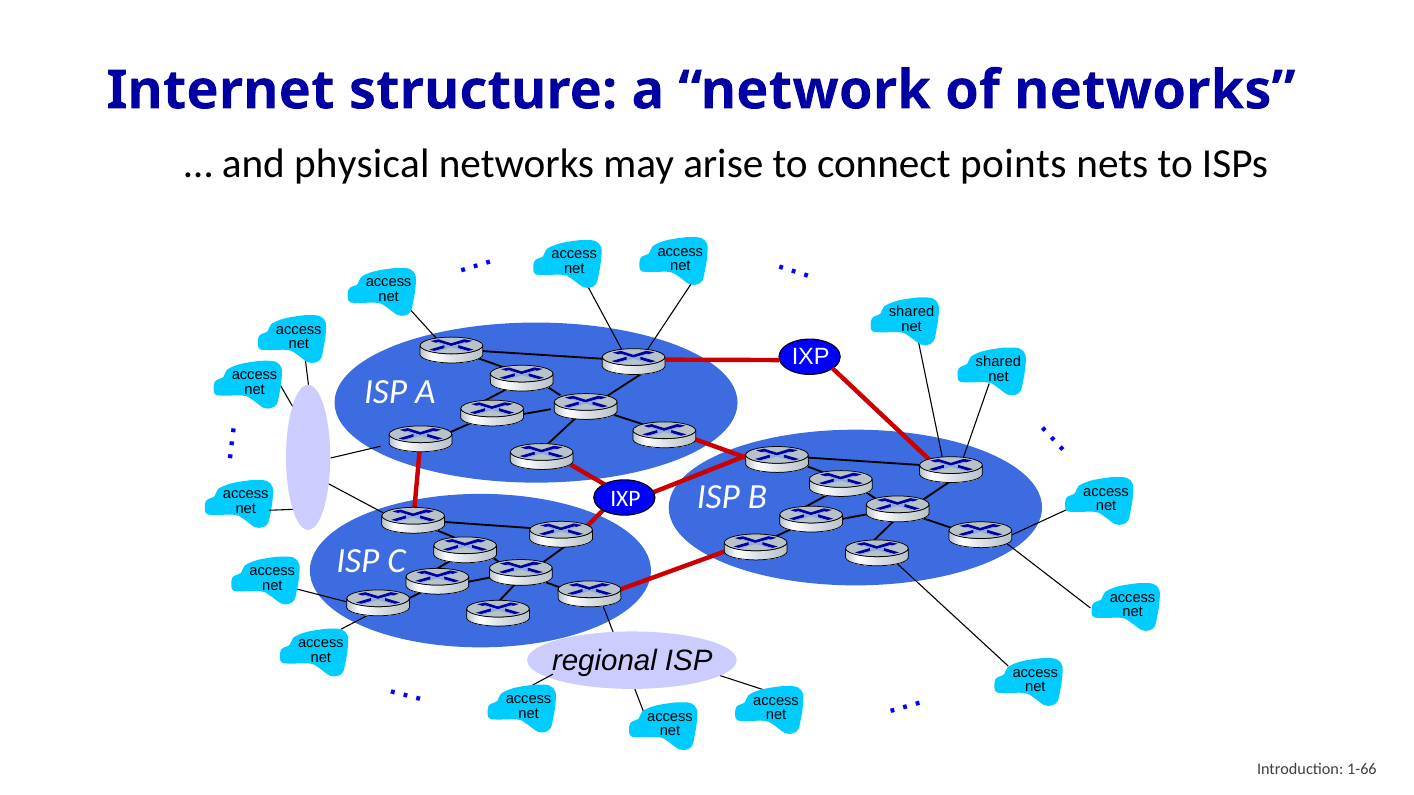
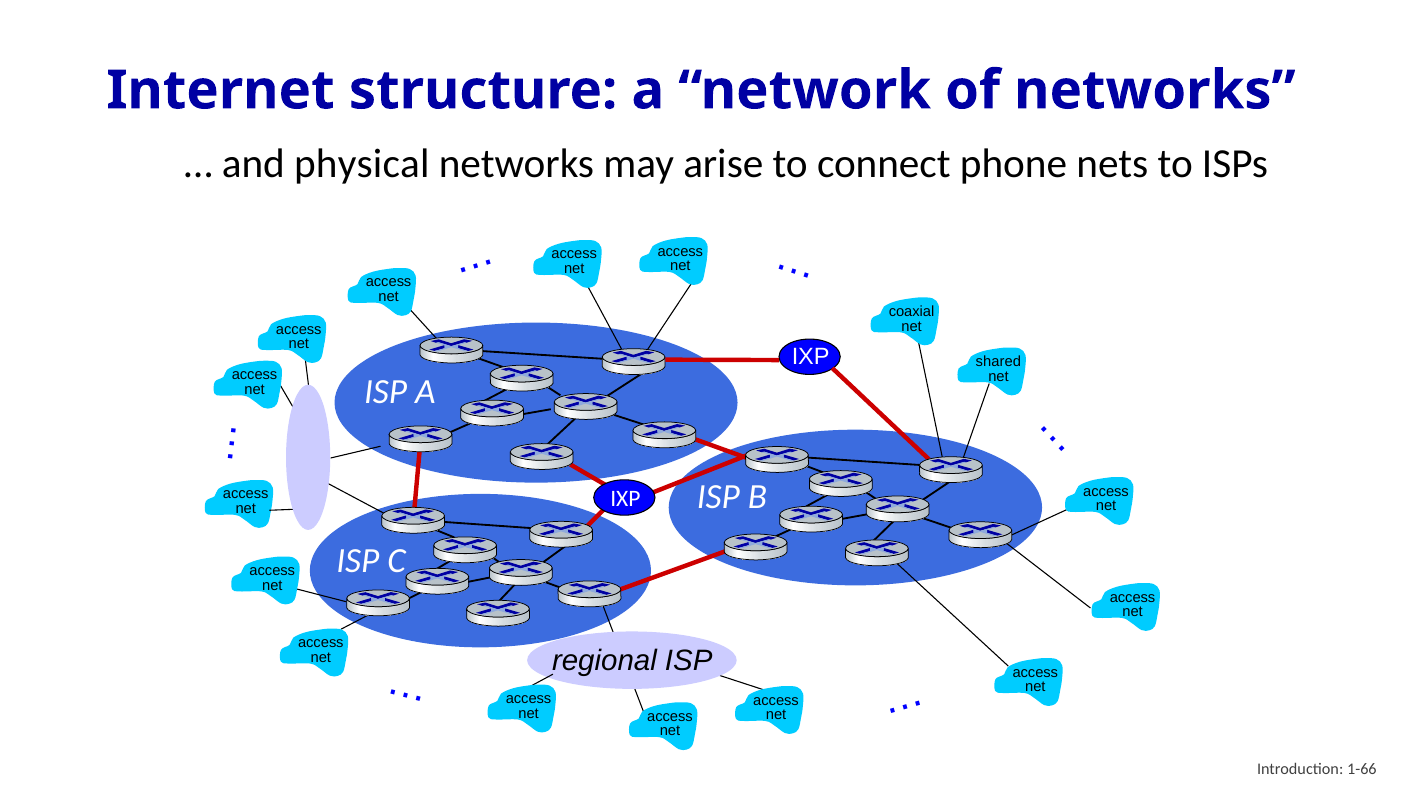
points: points -> phone (1014, 164)
shared: shared -> coaxial (912, 312)
